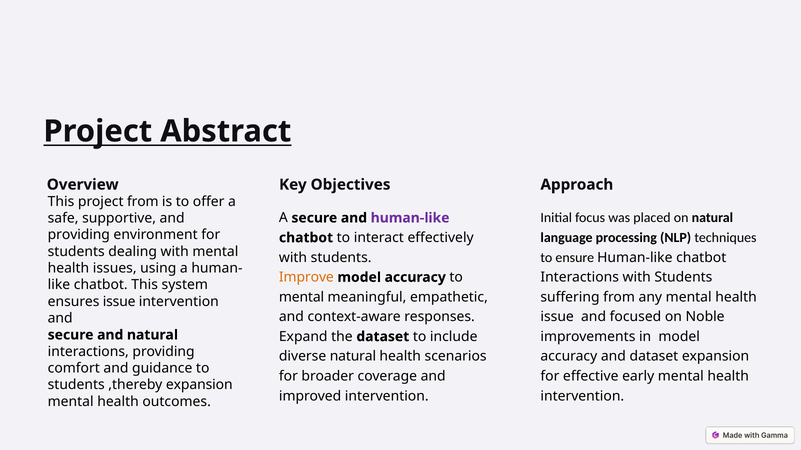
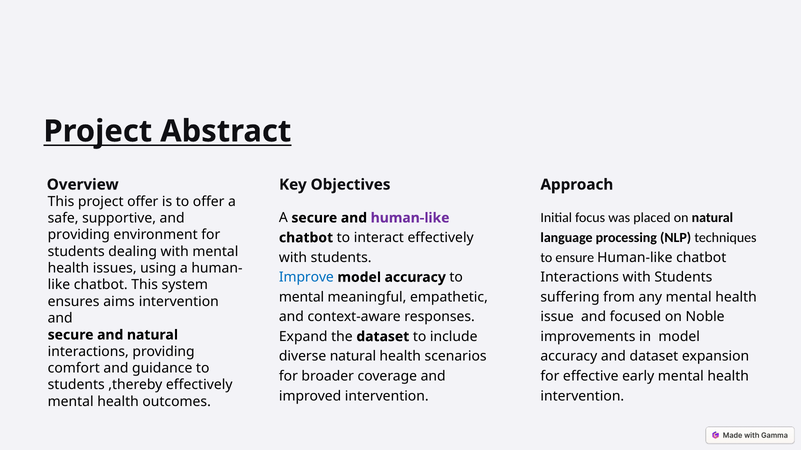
project from: from -> offer (143, 202)
Improve colour: orange -> blue (306, 278)
ensures issue: issue -> aims (119, 302)
,thereby expansion: expansion -> effectively (199, 385)
